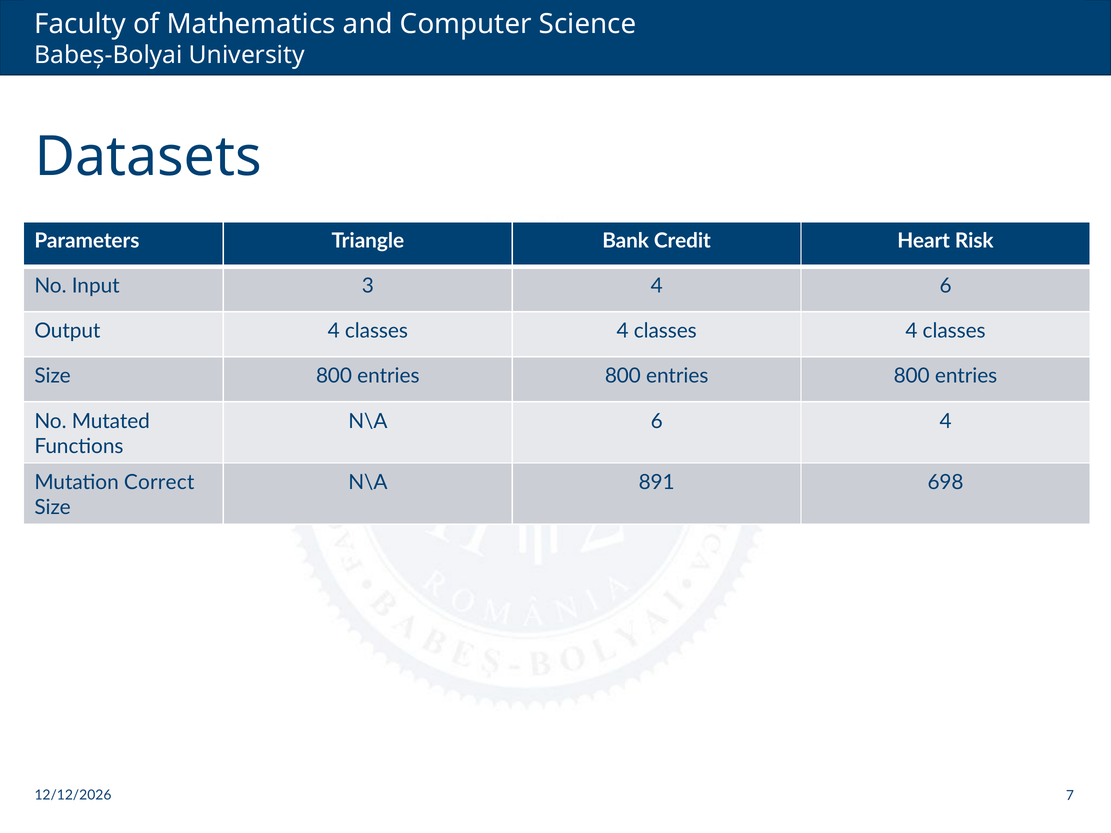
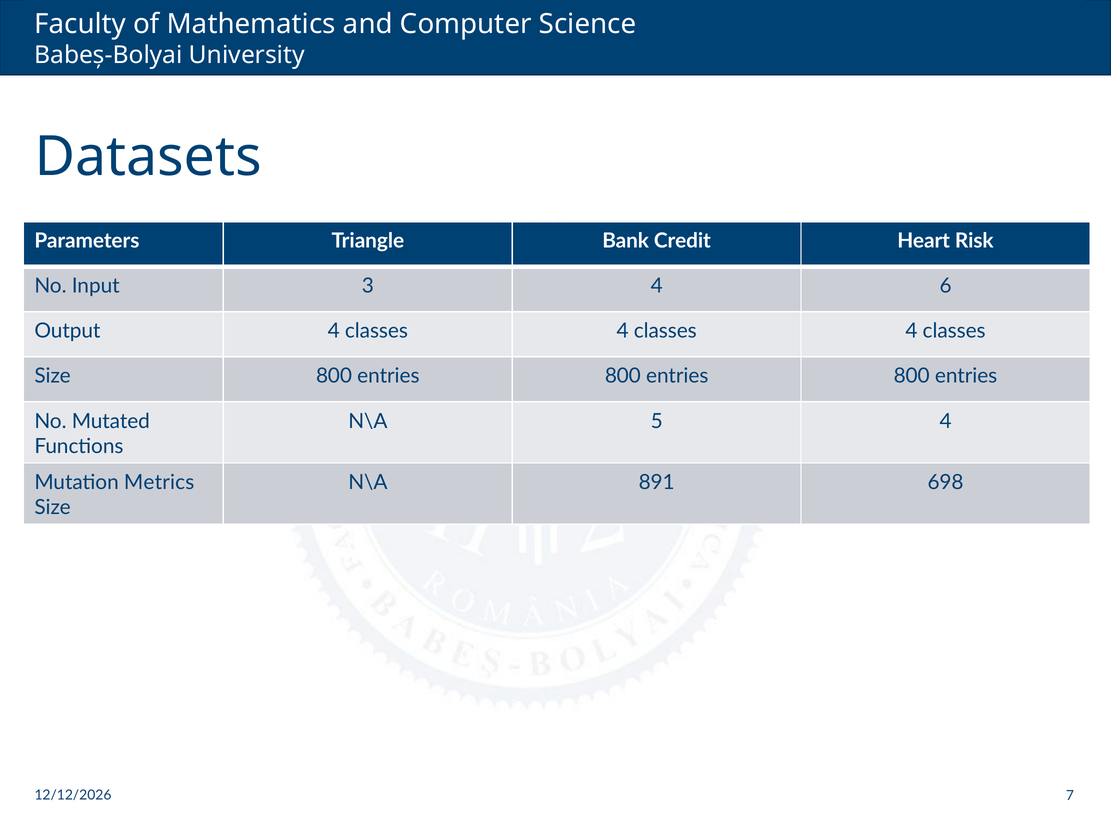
N\A 6: 6 -> 5 (657, 421)
Correct: Correct -> Metrics (159, 482)
